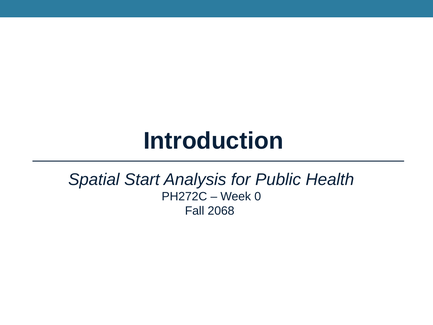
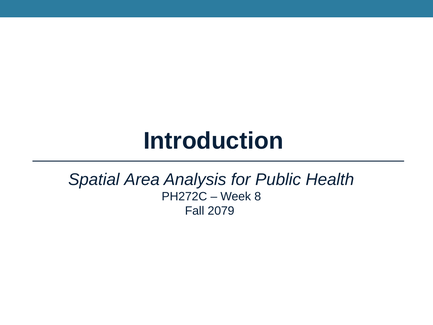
Start: Start -> Area (142, 179)
0: 0 -> 8 (258, 196)
2068: 2068 -> 2079 (221, 211)
